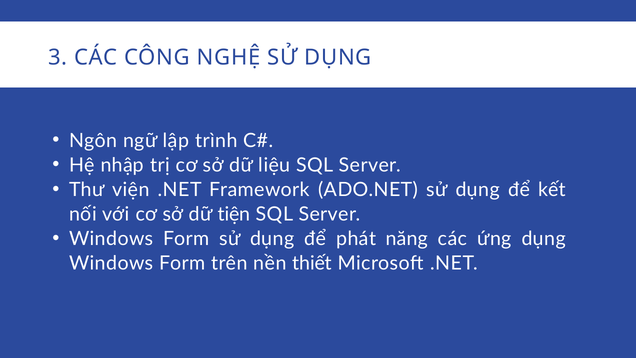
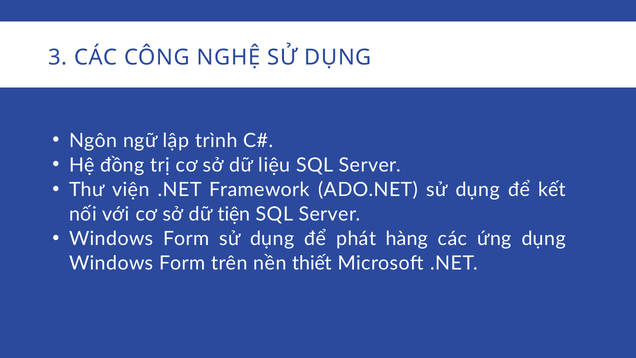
nhập: nhập -> đồng (122, 165)
năng: năng -> hàng (407, 239)
